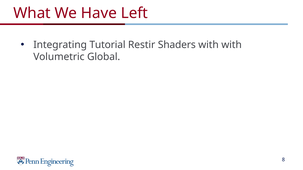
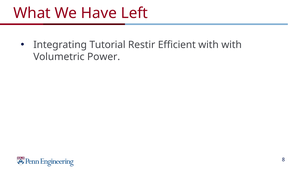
Shaders: Shaders -> Efficient (177, 45)
Global: Global -> Power (104, 57)
